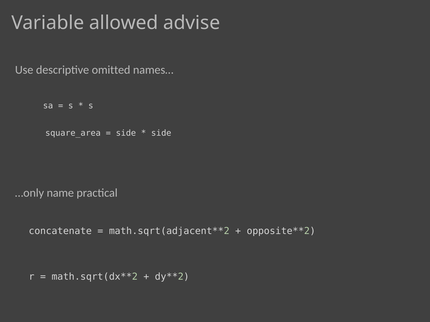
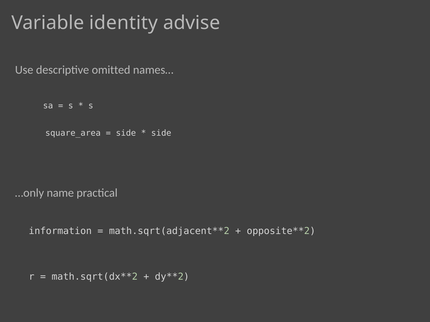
allowed: allowed -> identity (124, 23)
concatenate: concatenate -> information (60, 231)
